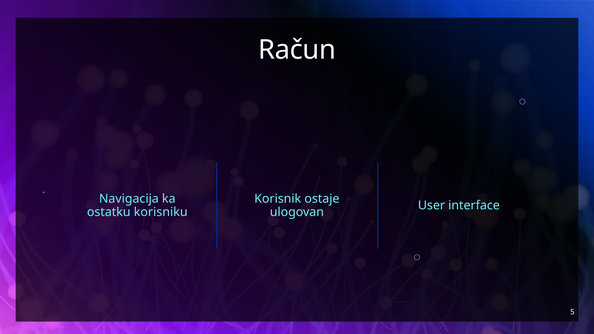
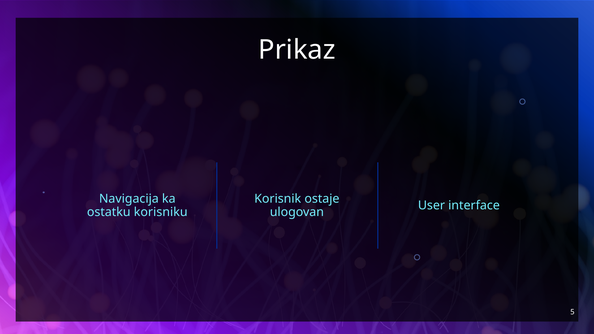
Račun: Račun -> Prikaz (297, 50)
